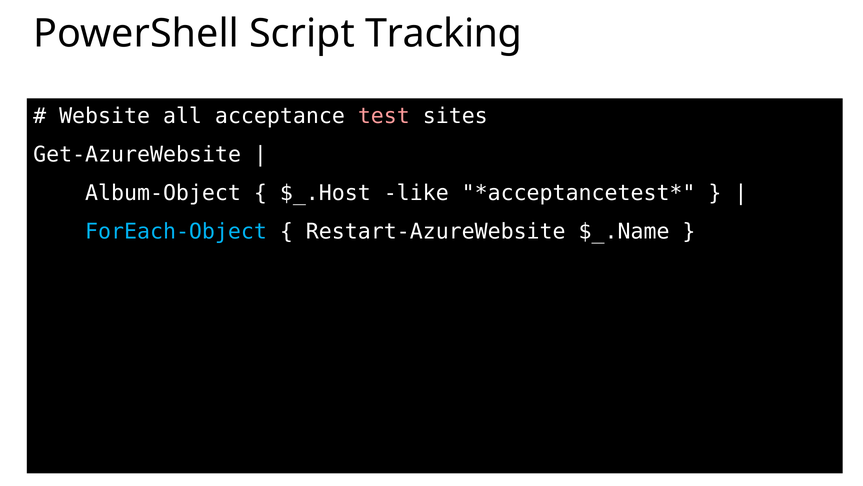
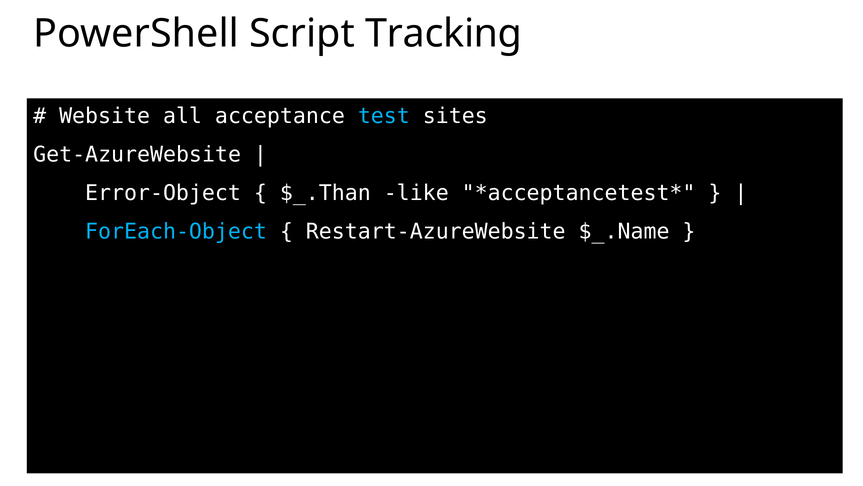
test colour: pink -> light blue (384, 116)
Album-Object: Album-Object -> Error-Object (163, 193)
$_.Host: $_.Host -> $_.Than (325, 193)
